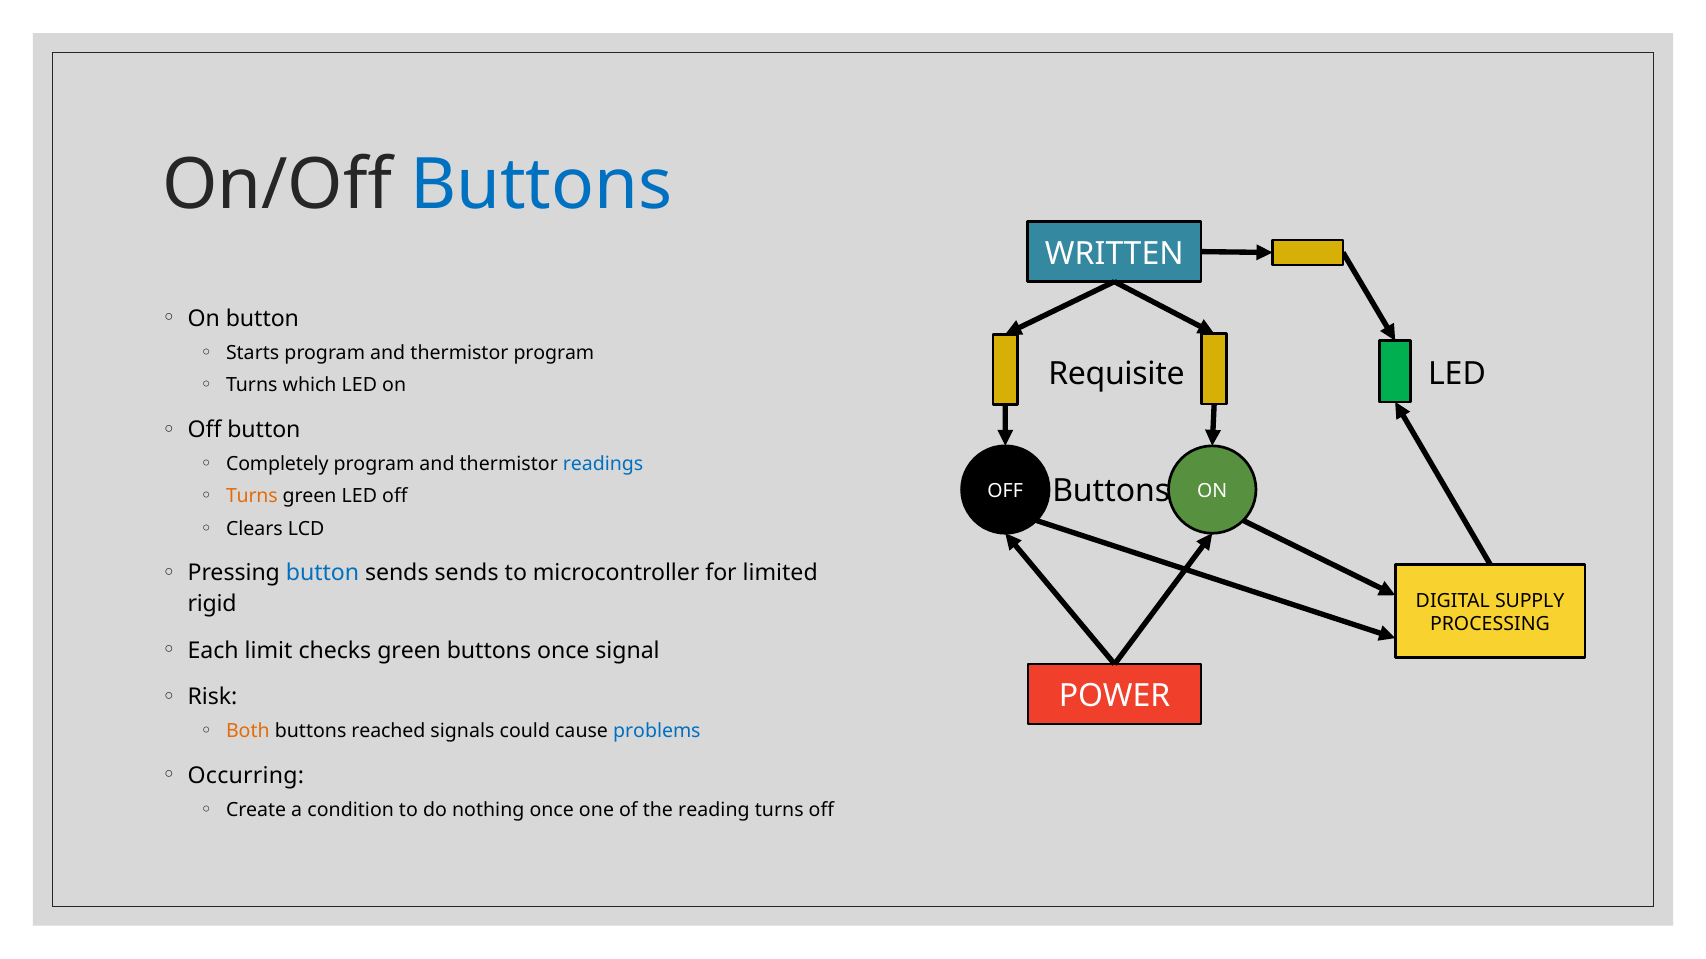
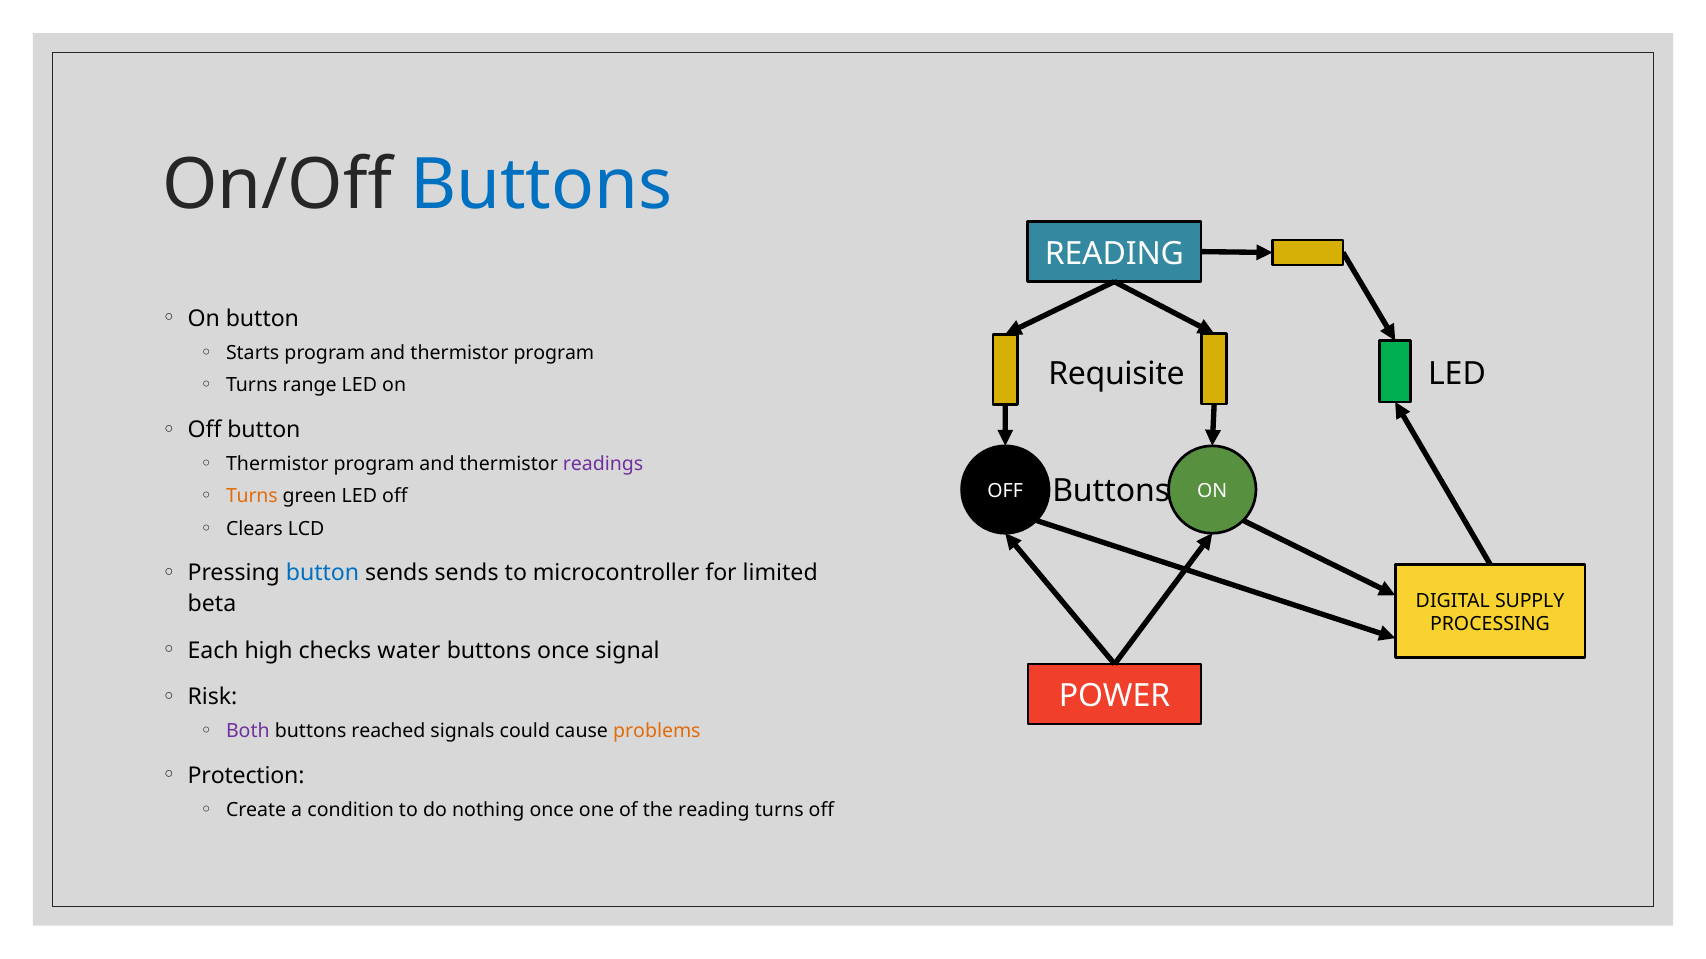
WRITTEN: WRITTEN -> READING (1114, 254)
which: which -> range (310, 386)
Completely: Completely -> Thermistor (277, 464)
readings colour: blue -> purple (603, 464)
rigid: rigid -> beta (212, 604)
limit: limit -> high (269, 651)
checks green: green -> water (409, 651)
Both colour: orange -> purple (248, 732)
problems colour: blue -> orange (657, 732)
Occurring: Occurring -> Protection (246, 776)
